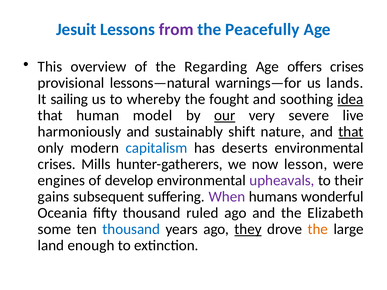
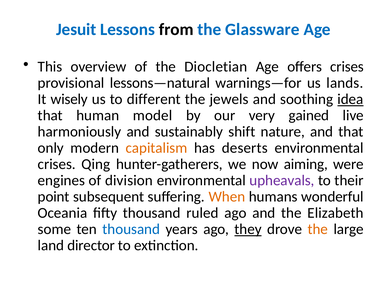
from colour: purple -> black (176, 30)
Peacefully: Peacefully -> Glassware (262, 30)
Regarding: Regarding -> Diocletian (216, 67)
sailing: sailing -> wisely (69, 99)
whereby: whereby -> different (154, 99)
fought: fought -> jewels (229, 99)
our underline: present -> none (225, 116)
severe: severe -> gained (309, 116)
that underline: present -> none (351, 132)
capitalism colour: blue -> orange (156, 148)
Mills: Mills -> Qing (96, 164)
lesson: lesson -> aiming (306, 164)
develop: develop -> division (129, 181)
gains: gains -> point (54, 197)
When colour: purple -> orange (227, 197)
enough: enough -> director (91, 246)
